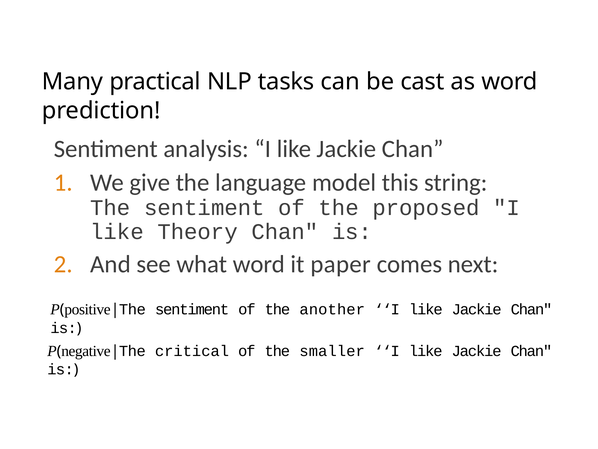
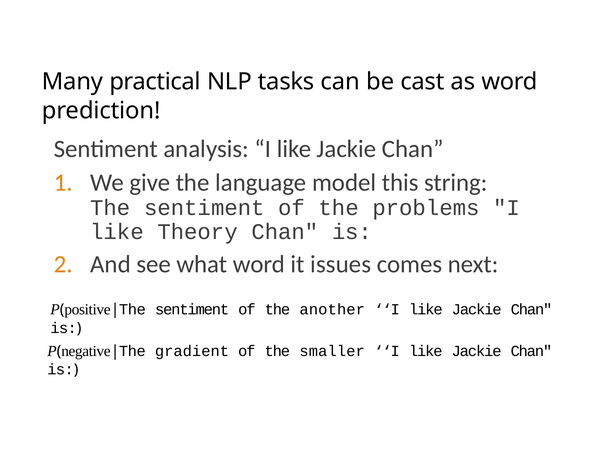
proposed: proposed -> problems (426, 208)
paper: paper -> issues (341, 264)
critical: critical -> gradient (192, 351)
